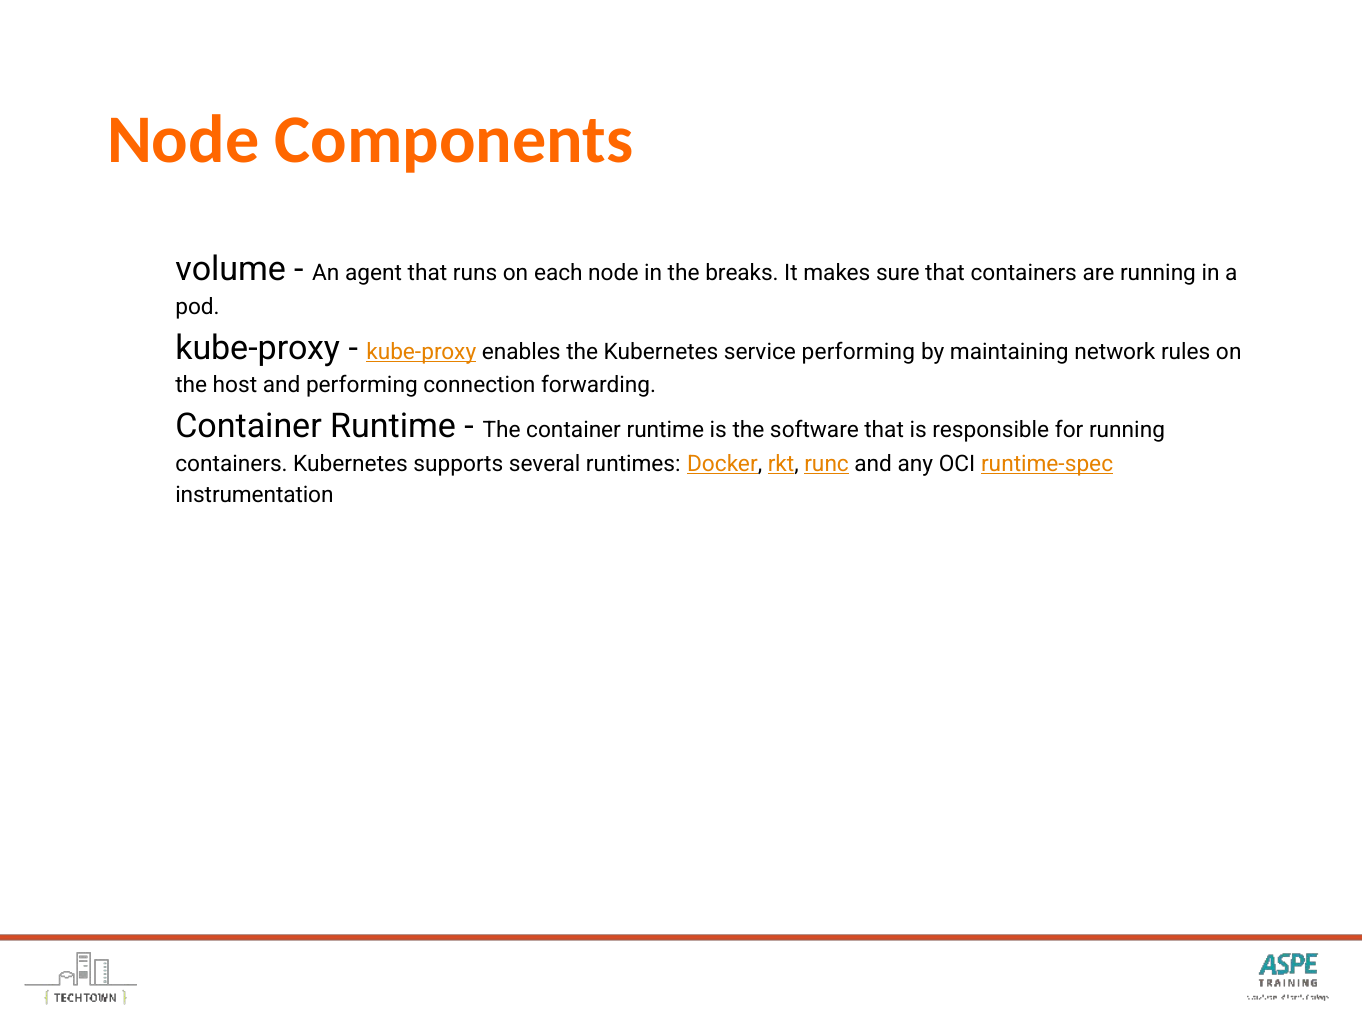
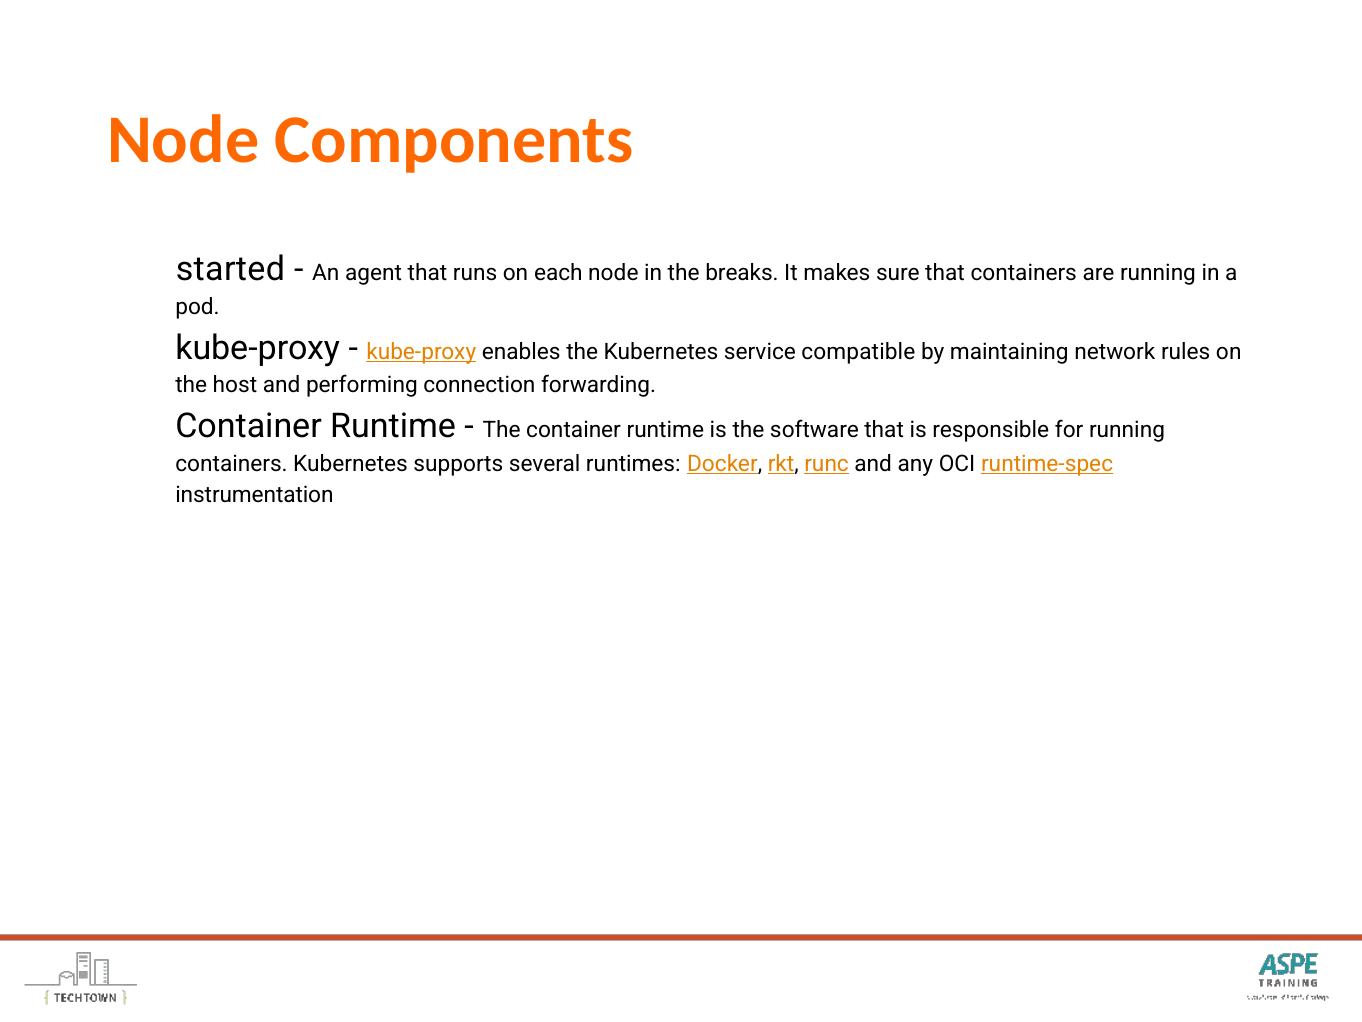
volume: volume -> started (230, 270)
service performing: performing -> compatible (858, 352)
